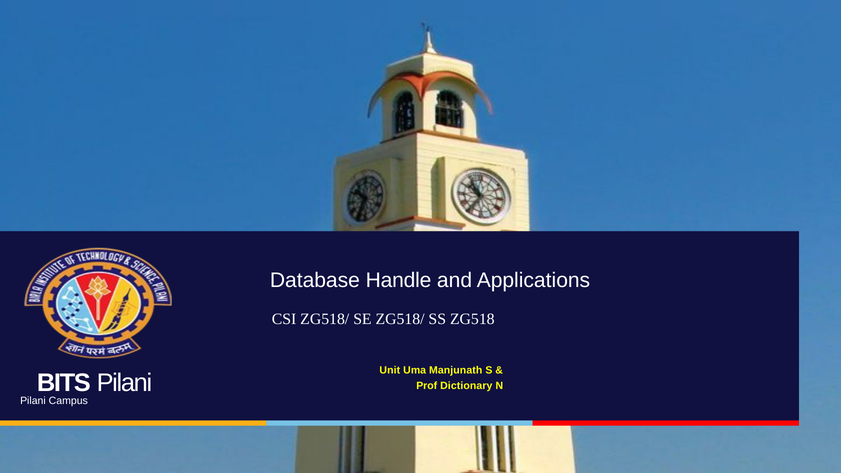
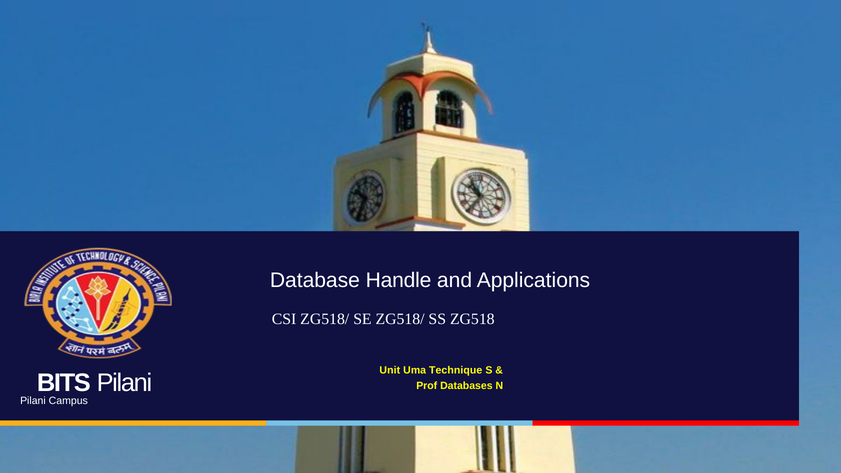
Manjunath: Manjunath -> Technique (456, 370)
Dictionary: Dictionary -> Databases (466, 386)
